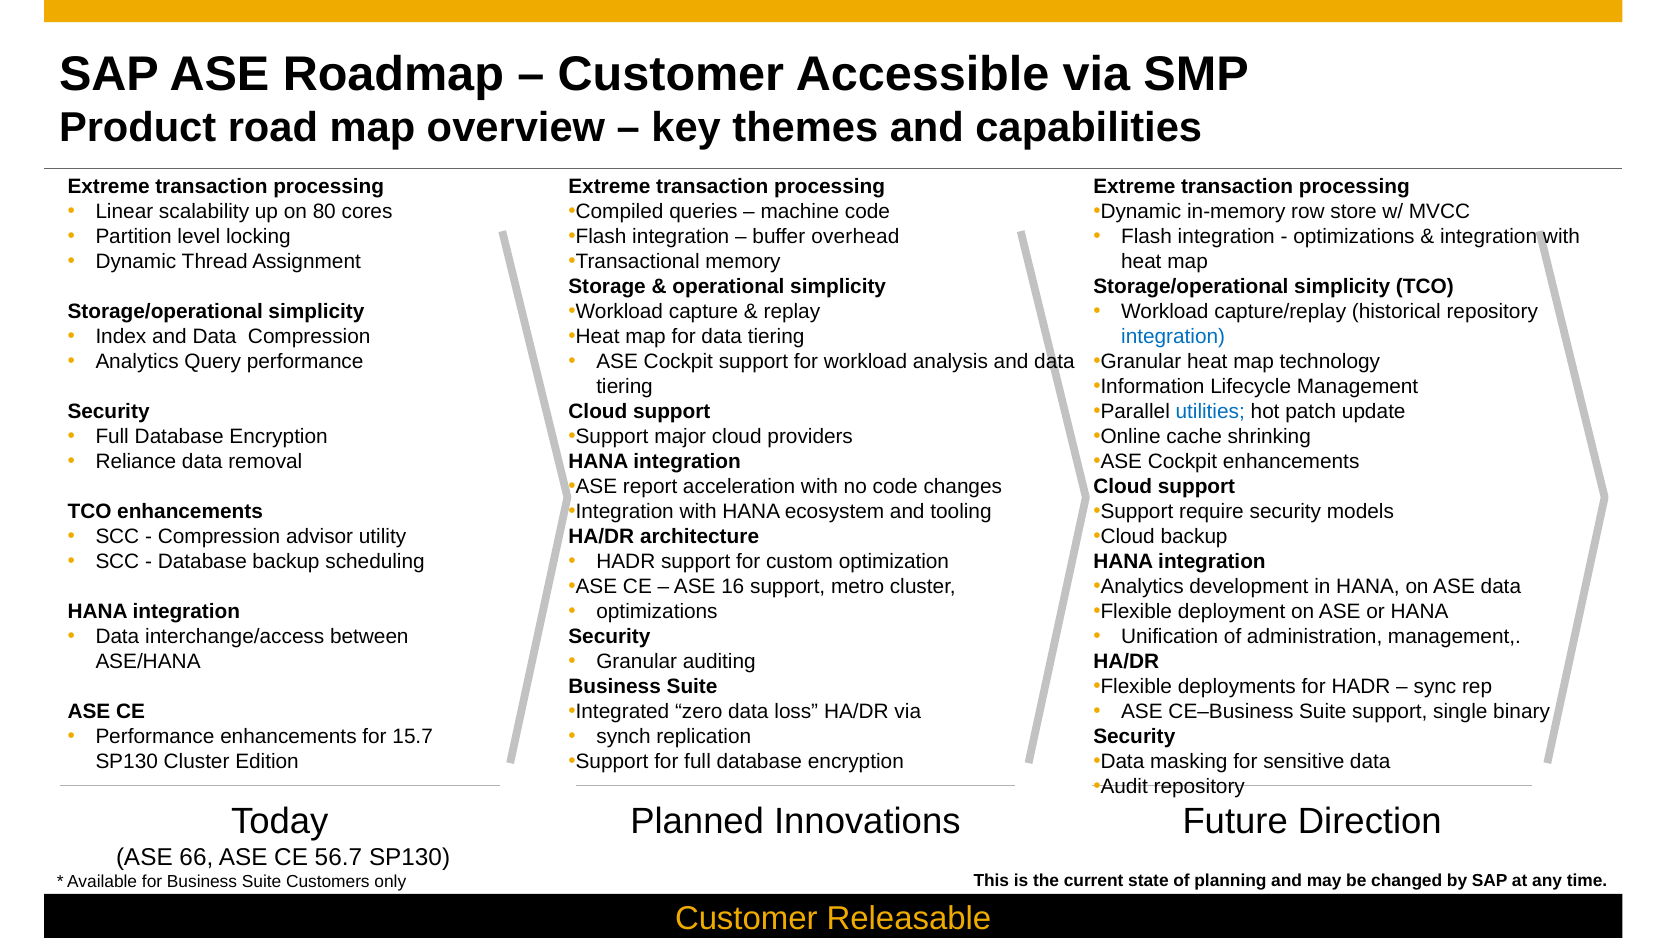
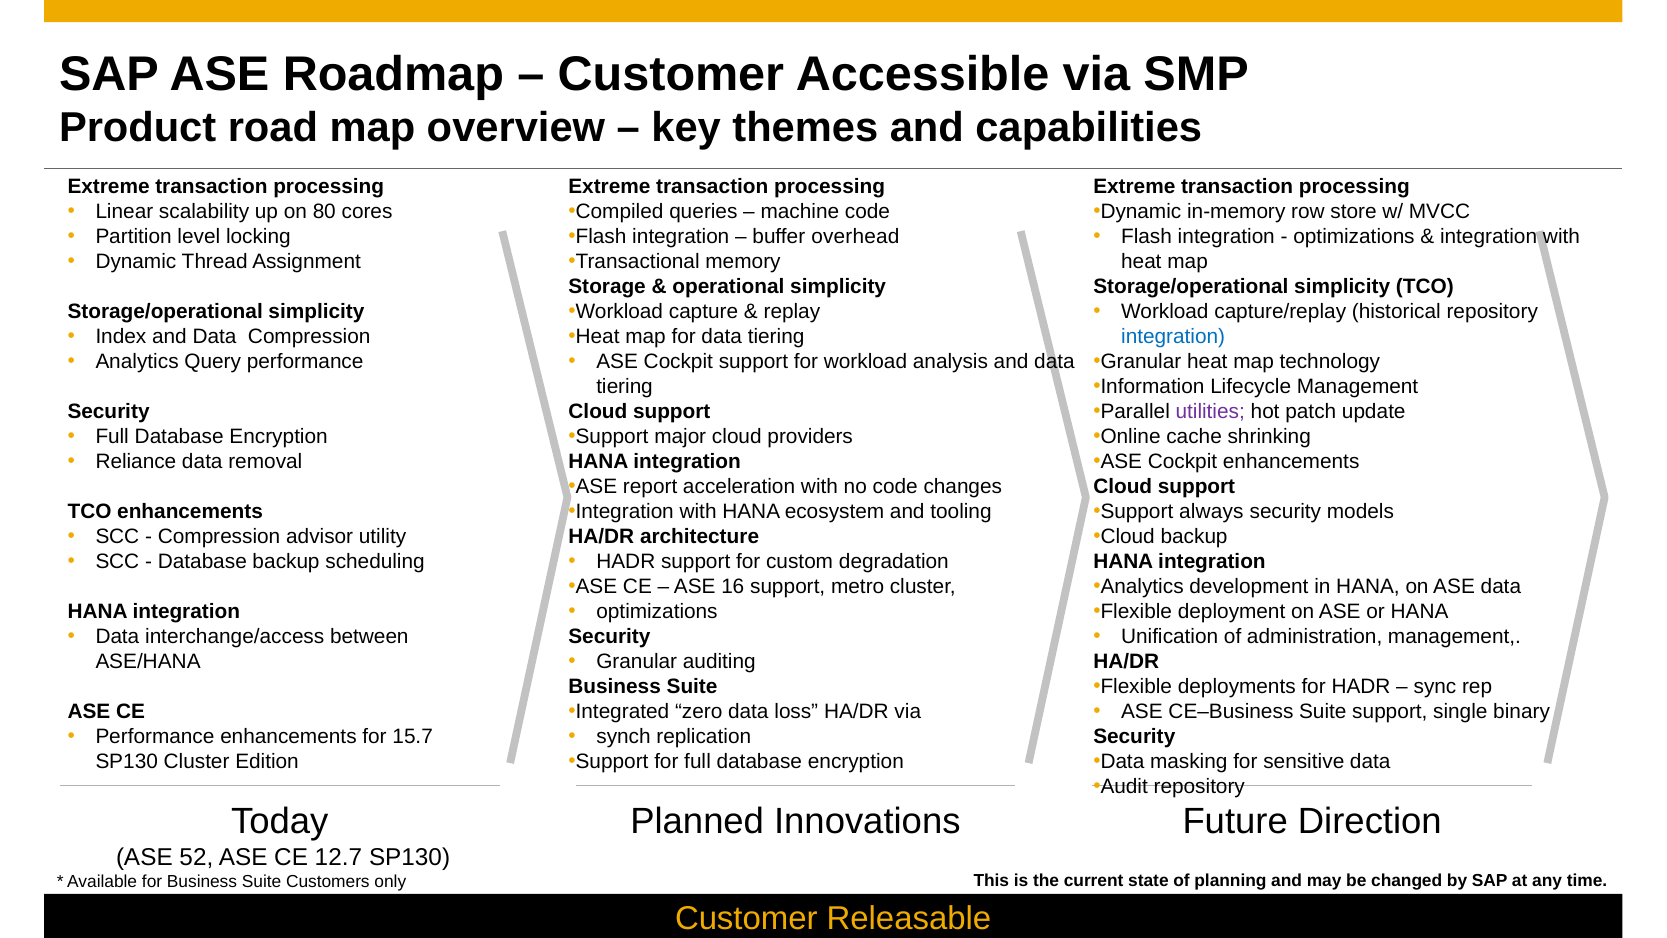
utilities colour: blue -> purple (1210, 411)
require: require -> always (1211, 511)
optimization: optimization -> degradation (894, 561)
66: 66 -> 52 (196, 857)
56.7: 56.7 -> 12.7 (338, 857)
